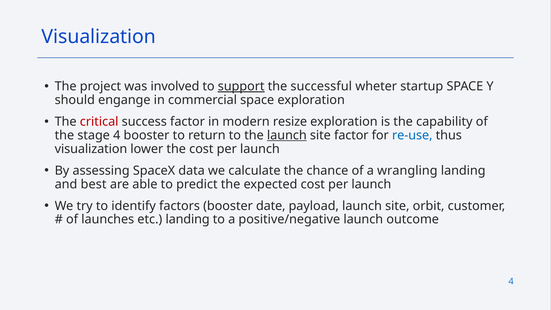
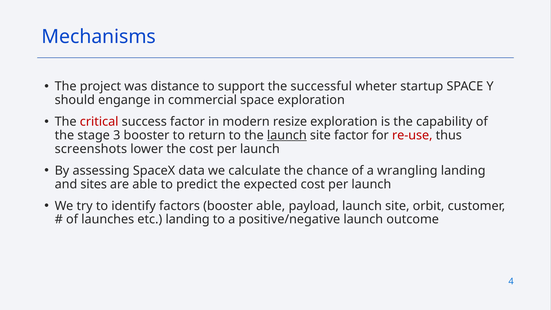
Visualization: Visualization -> Mechanisms (99, 37)
involved: involved -> distance (175, 86)
support underline: present -> none (241, 86)
stage 4: 4 -> 3 (117, 135)
re-use colour: blue -> red (412, 135)
visualization: visualization -> screenshots (91, 149)
best: best -> sites (94, 184)
booster date: date -> able (271, 206)
